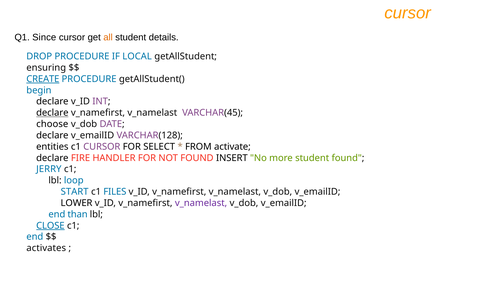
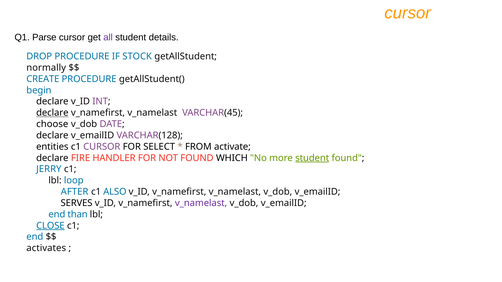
Since: Since -> Parse (44, 37)
all colour: orange -> purple (108, 37)
LOCAL: LOCAL -> STOCK (137, 56)
ensuring: ensuring -> normally (46, 68)
CREATE underline: present -> none (43, 79)
INSERT: INSERT -> WHICH (232, 158)
student underline: none -> present (312, 158)
START: START -> AFTER (75, 192)
FILES: FILES -> ALSO (115, 192)
LOWER: LOWER -> SERVES (77, 203)
